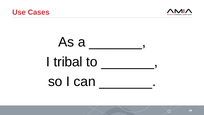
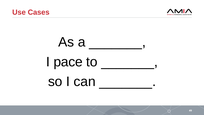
tribal: tribal -> pace (68, 62)
